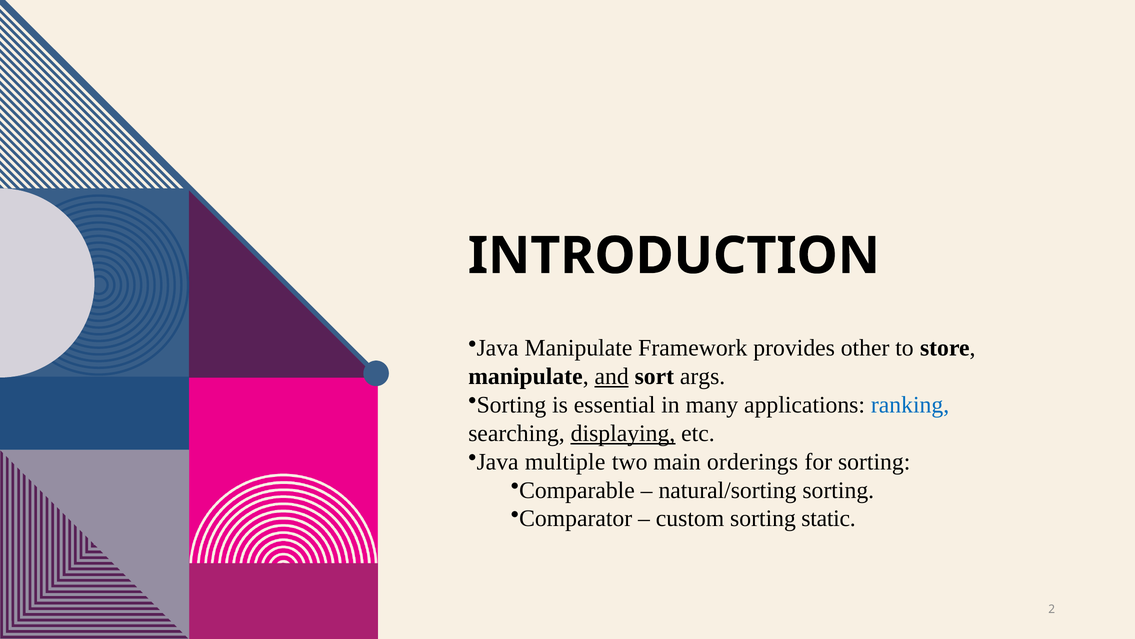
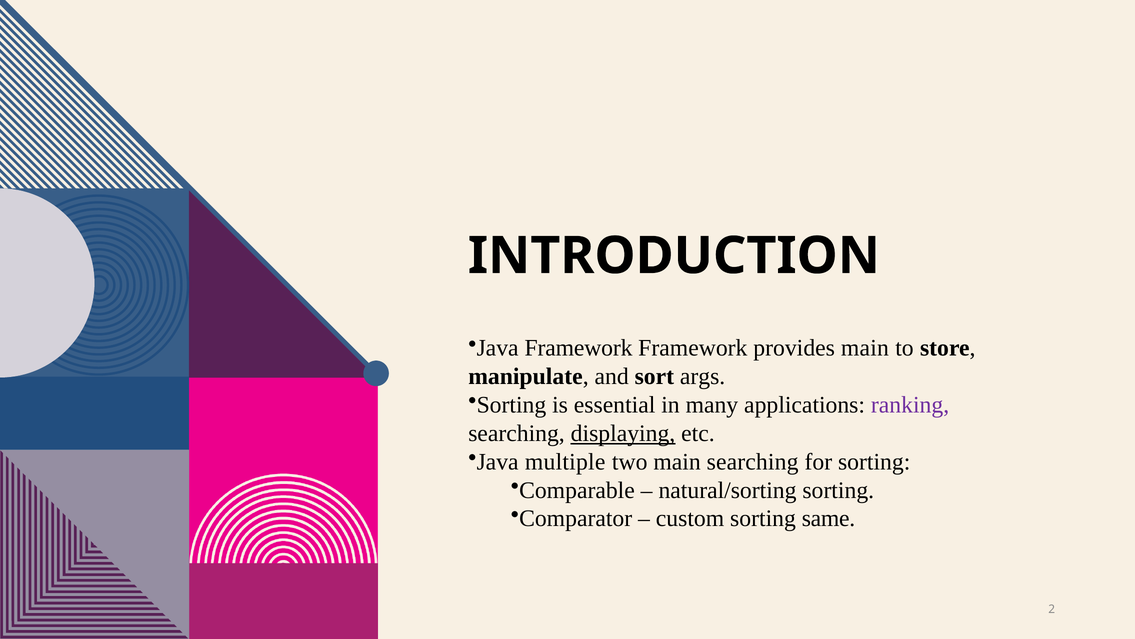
Java Manipulate: Manipulate -> Framework (579, 348)
provides other: other -> main (865, 348)
and underline: present -> none (612, 376)
ranking colour: blue -> purple (910, 405)
main orderings: orderings -> searching (753, 461)
static: static -> same (829, 518)
